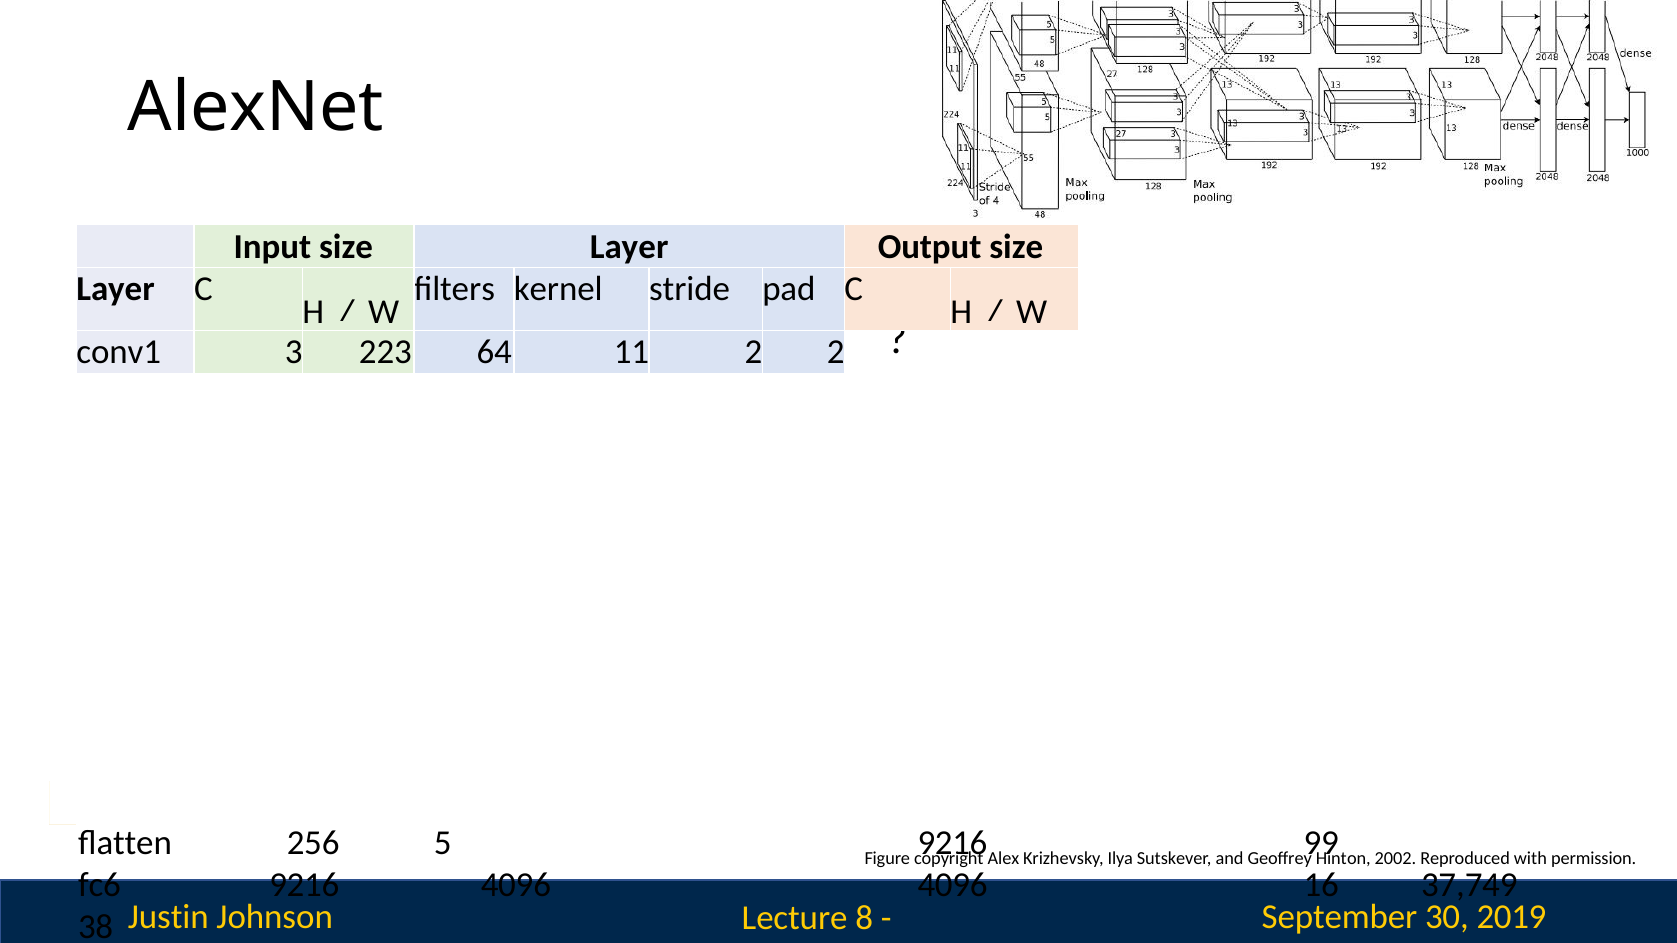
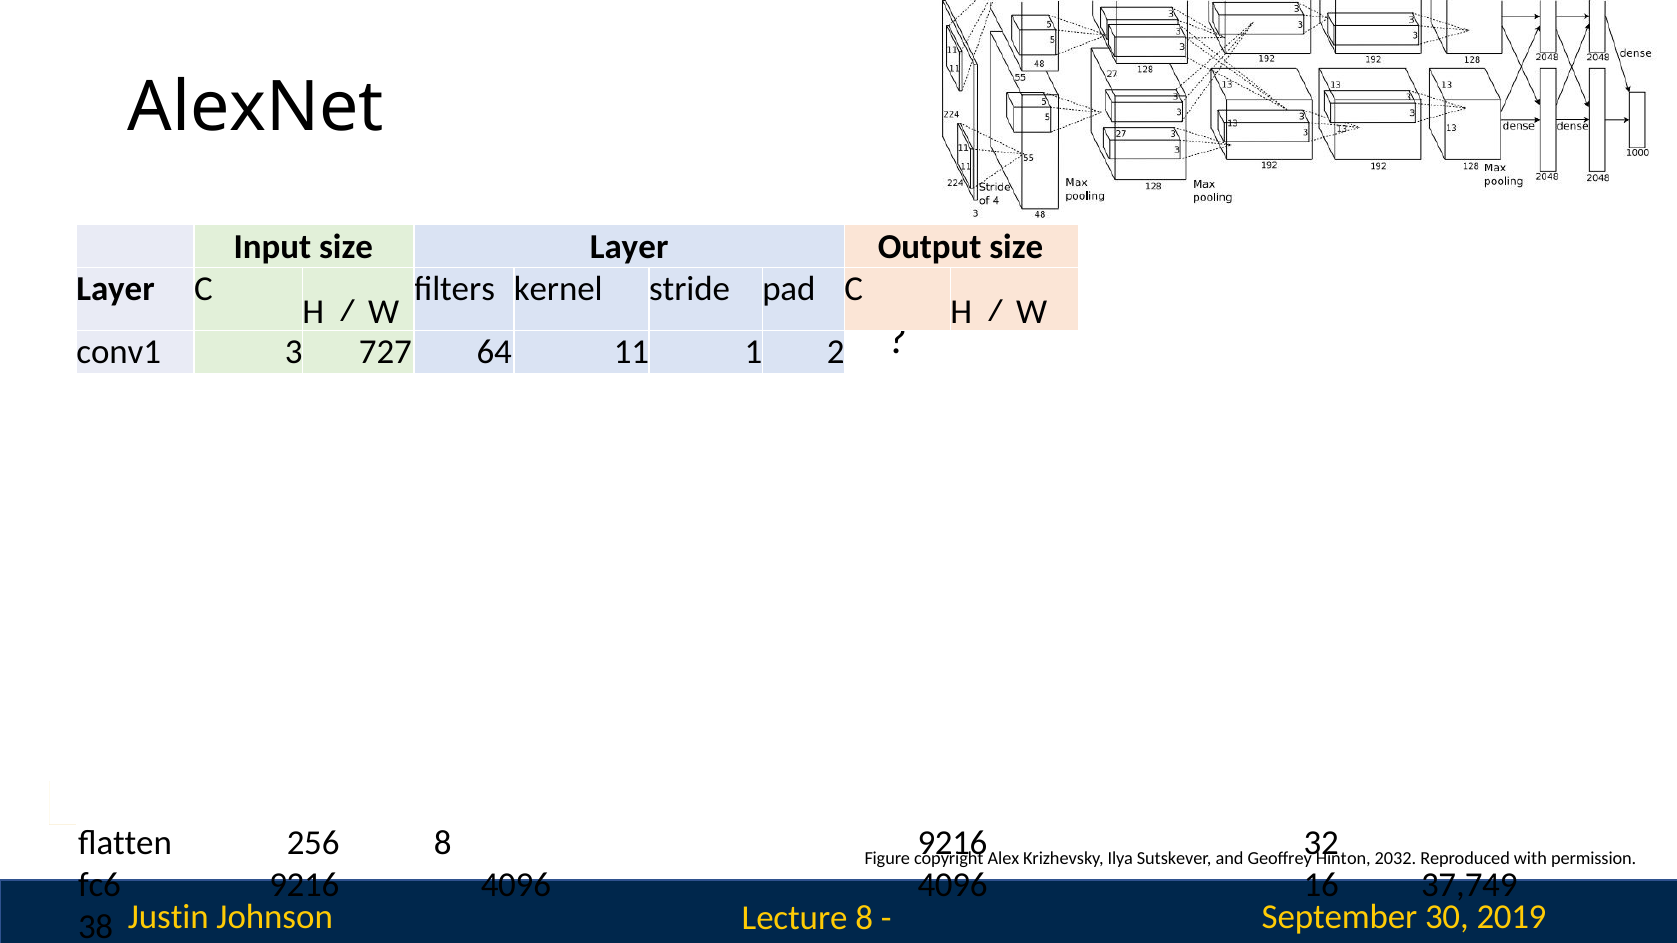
223: 223 -> 727 (385, 352)
11 2: 2 -> 1 (754, 352)
256 5: 5 -> 8 (443, 843)
99: 99 -> 32 (1321, 843)
2002: 2002 -> 2032 (1396, 858)
